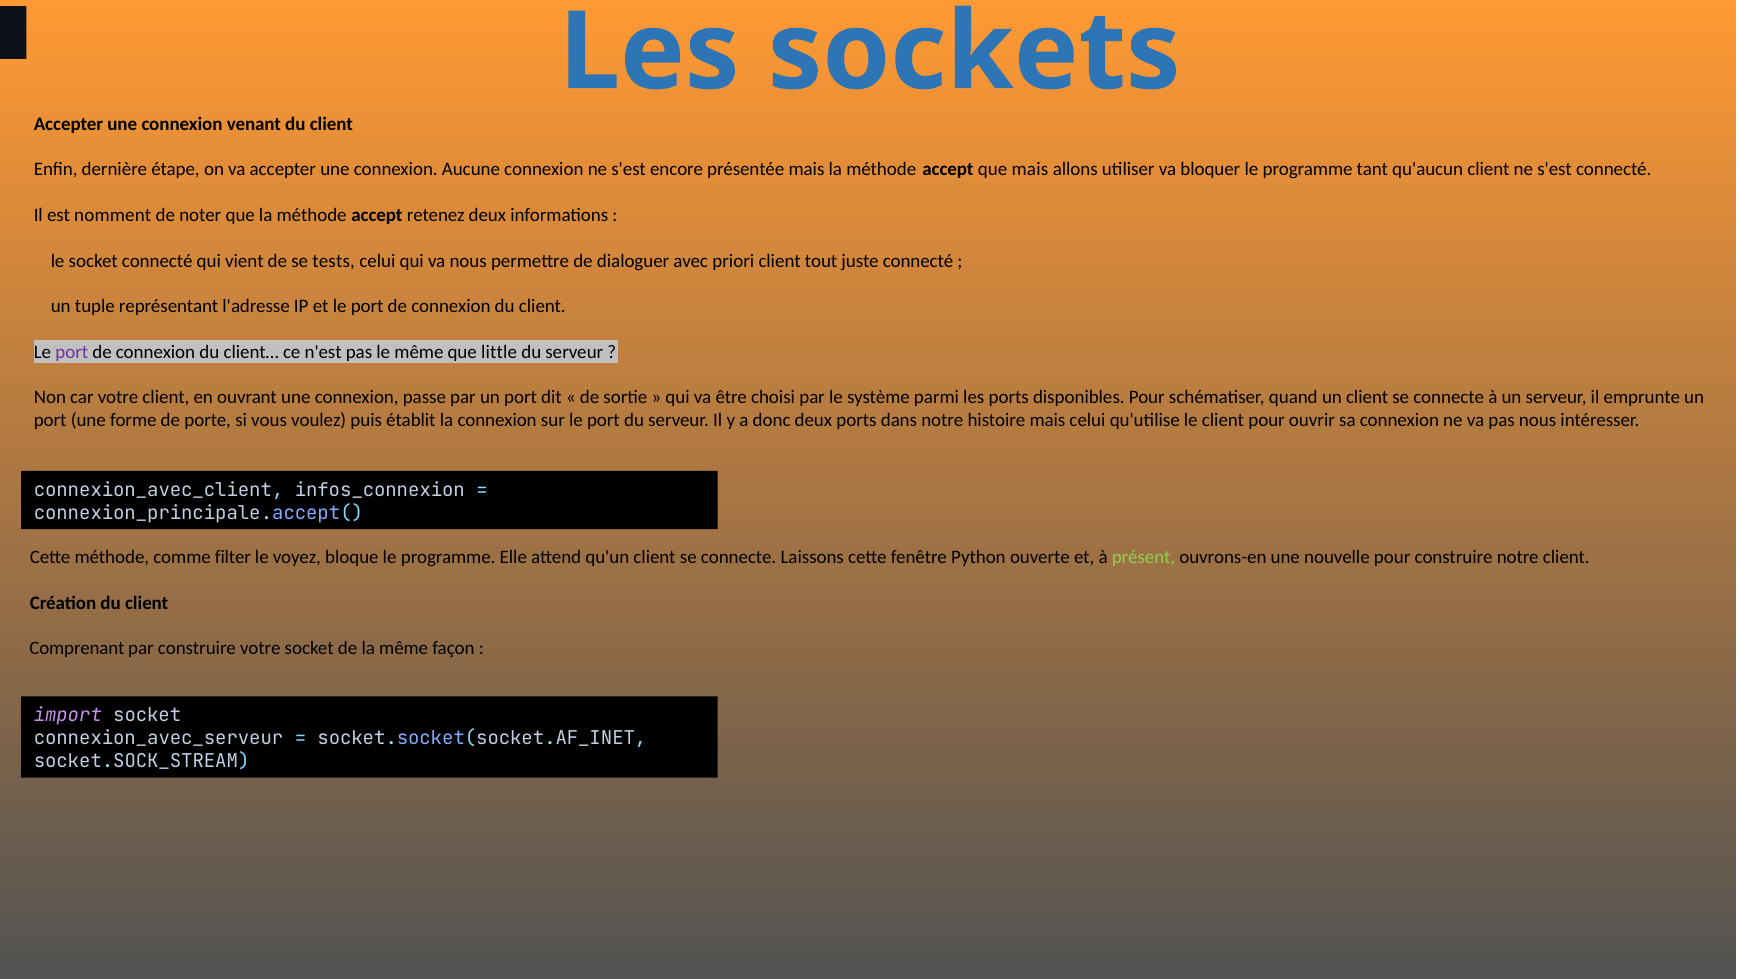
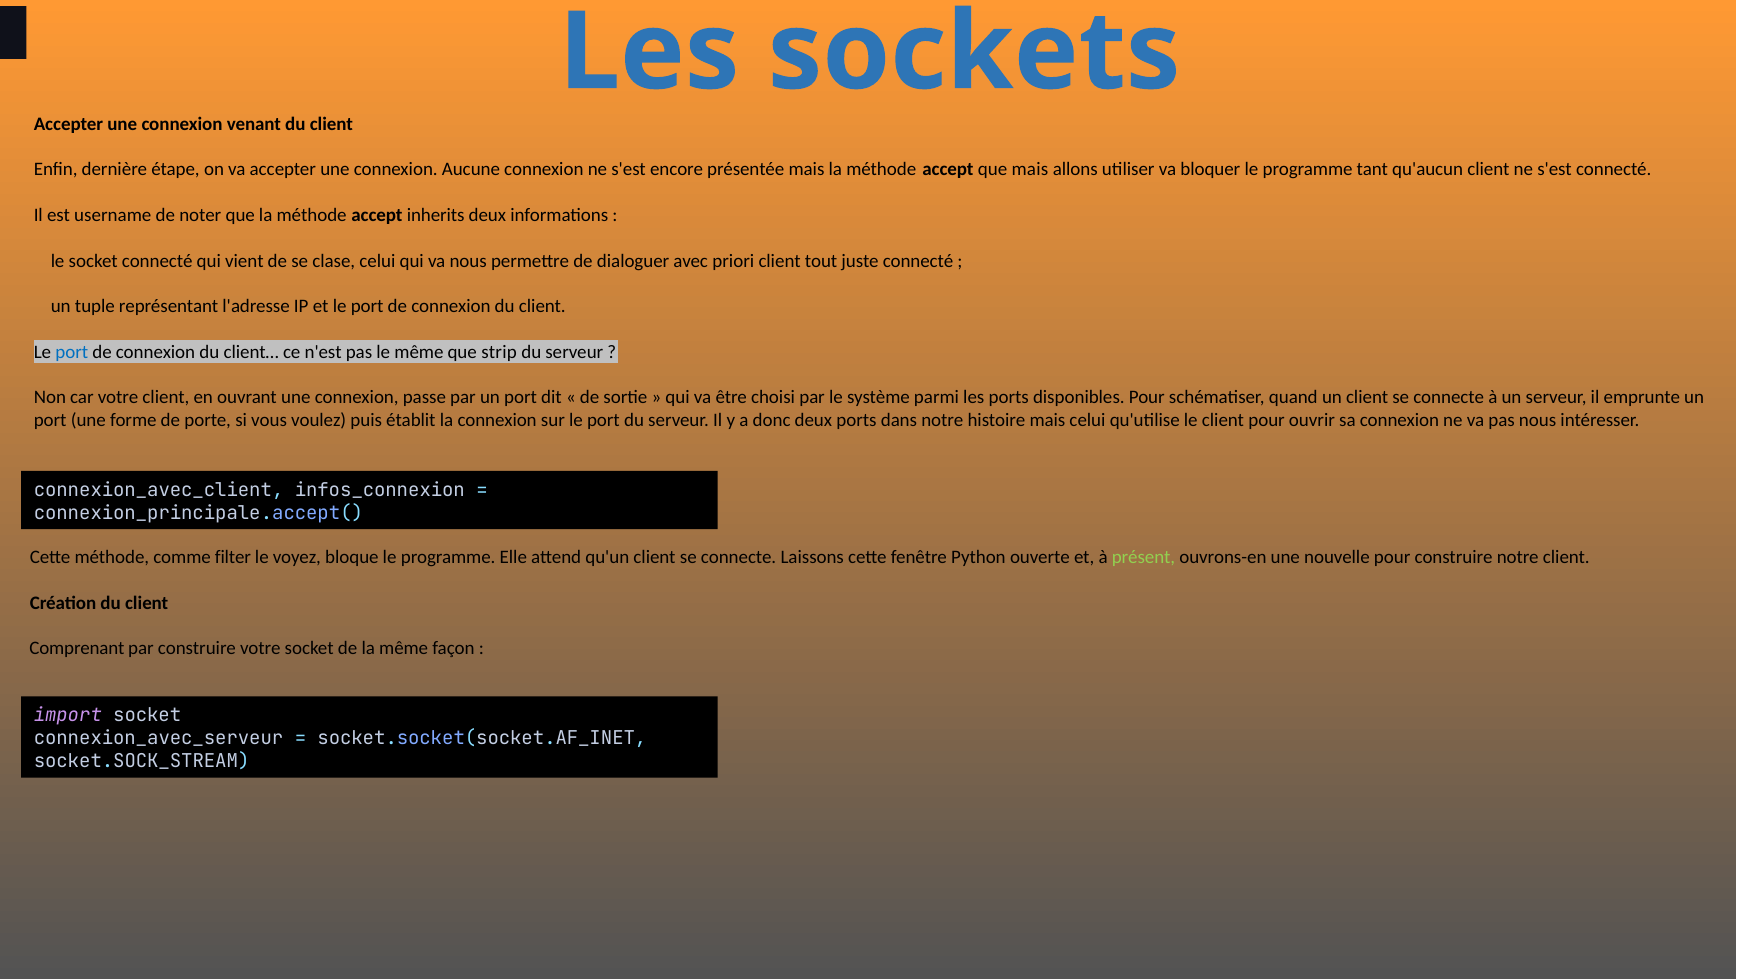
nomment: nomment -> username (113, 215)
retenez: retenez -> inherits (436, 215)
tests: tests -> clase (334, 261)
port colour: purple -> blue (72, 352)
little: little -> strip (499, 352)
